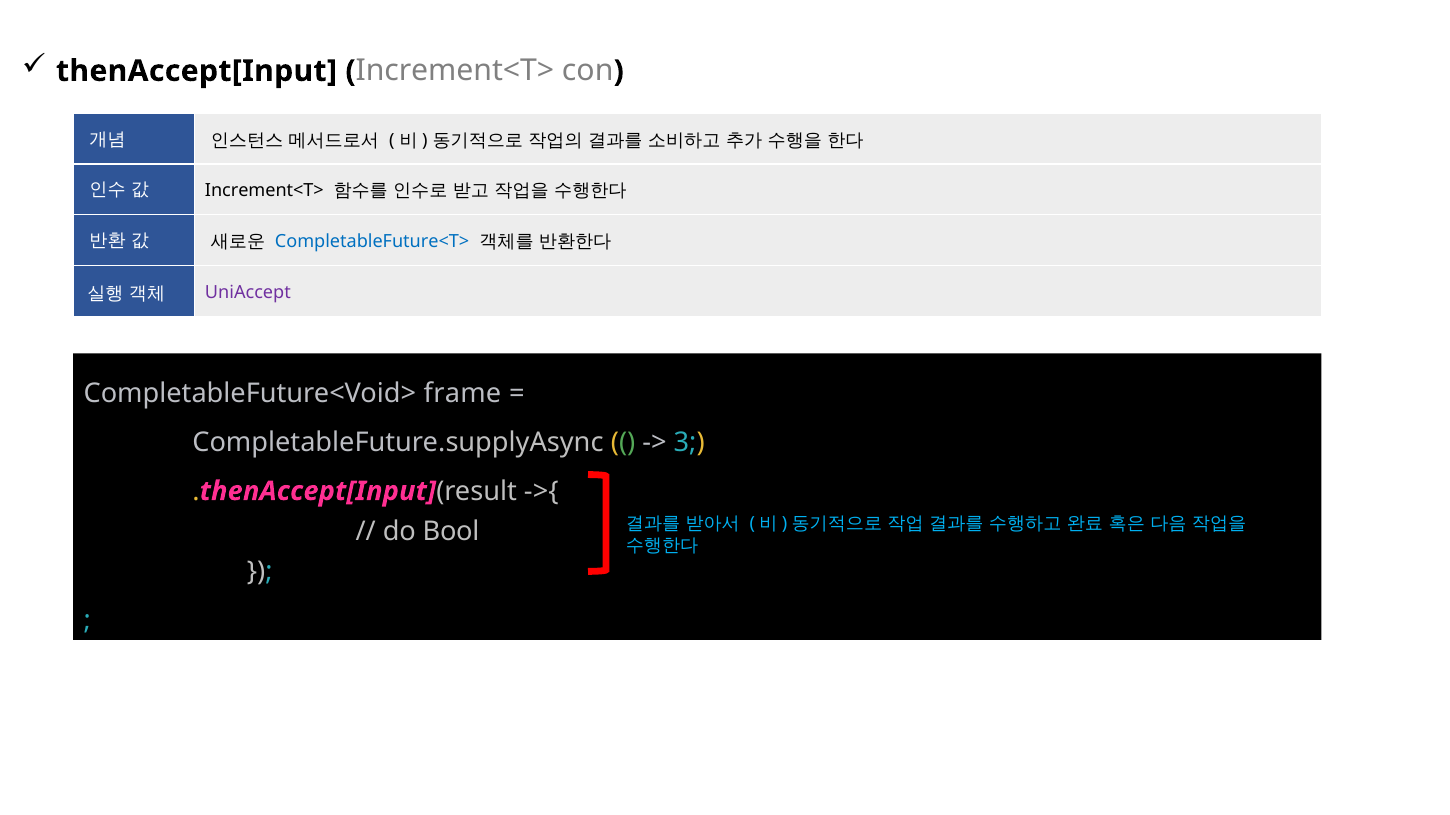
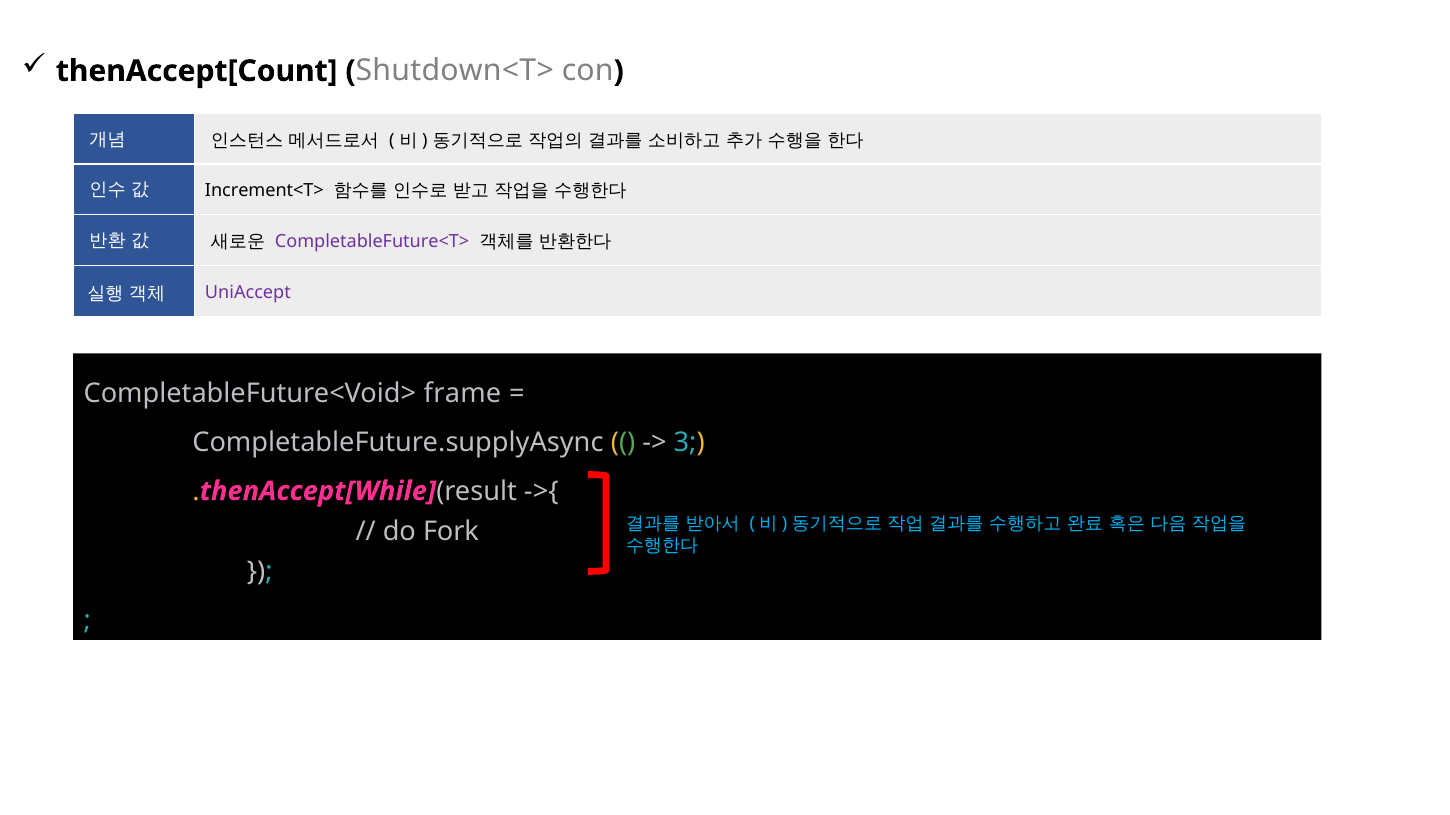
thenAccept[Input: thenAccept[Input -> thenAccept[Count (197, 71)
Increment<T>: Increment<T> -> Shutdown<T> (455, 71)
CompletableFuture<T> colour: blue -> purple (372, 242)
thenAccept[Input: thenAccept[Input -> thenAccept[While (318, 491)
Bool: Bool -> Fork (451, 532)
